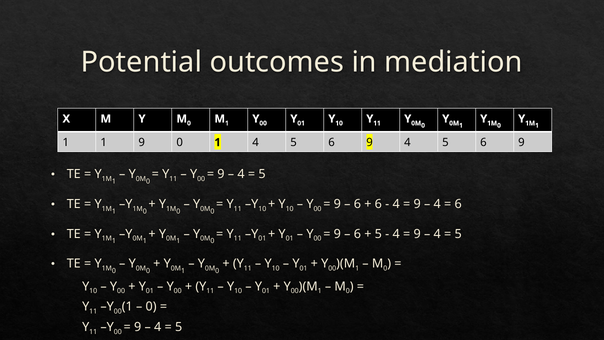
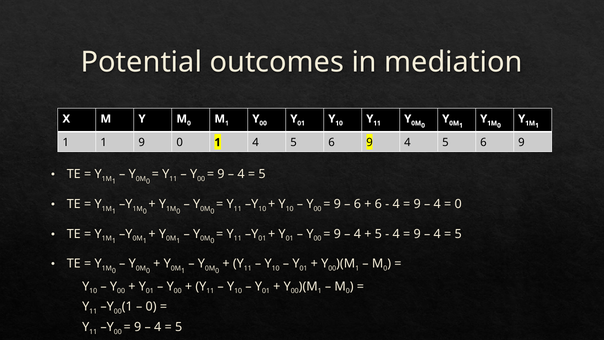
6: 6 -> 0 (458, 204)
6: 6 -> 4 (357, 234)
